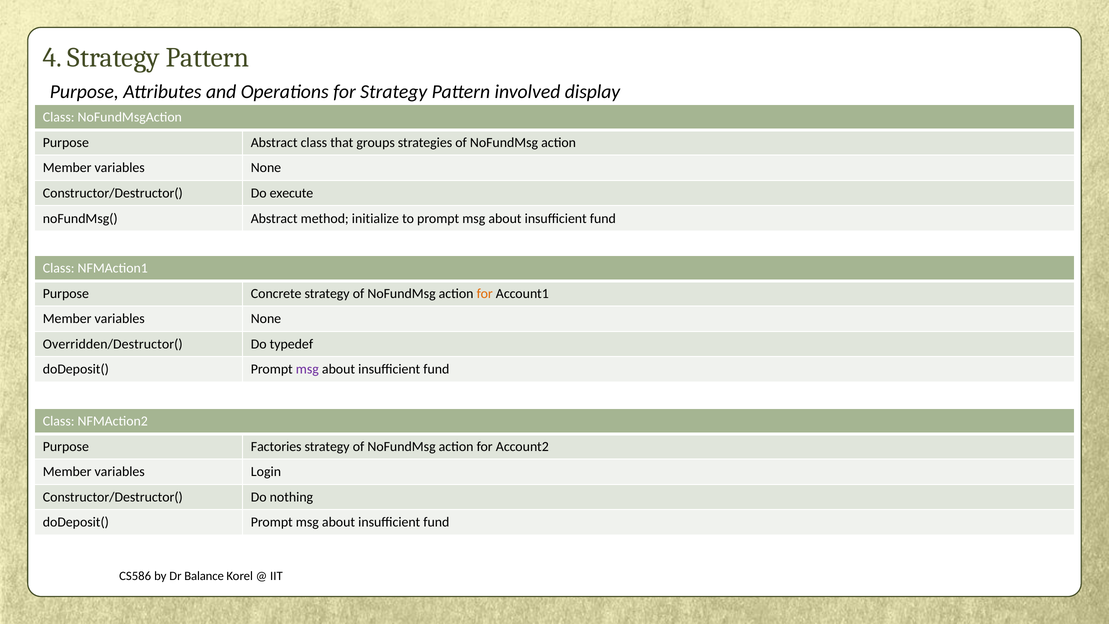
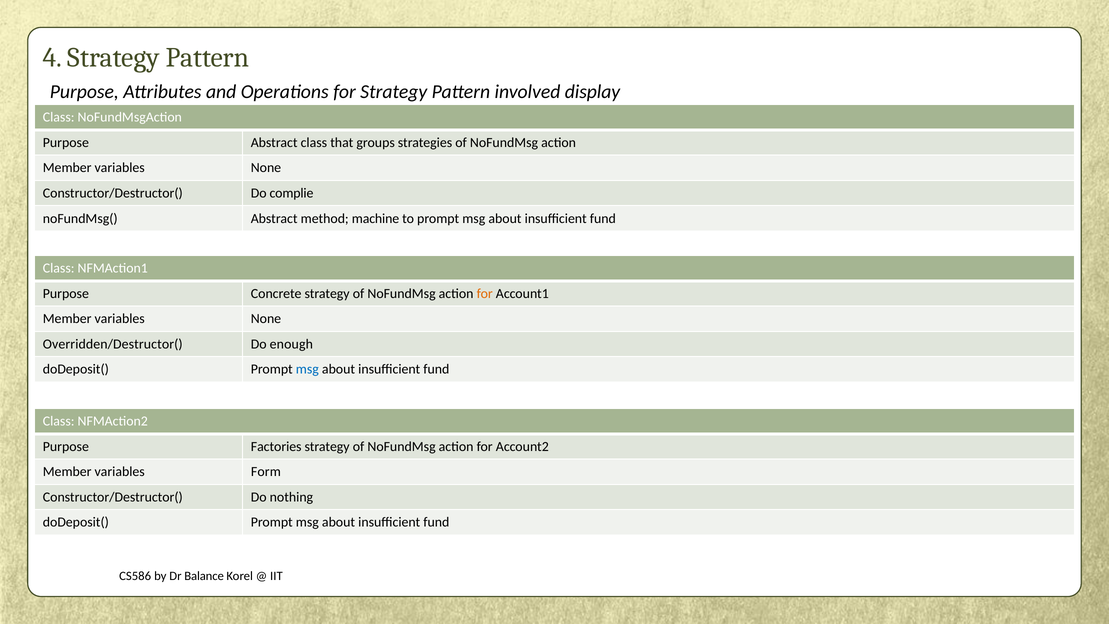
execute: execute -> complie (291, 193)
initialize: initialize -> machine (376, 218)
typedef: typedef -> enough (291, 344)
msg colour: purple -> blue (307, 369)
Login: Login -> Form (266, 472)
